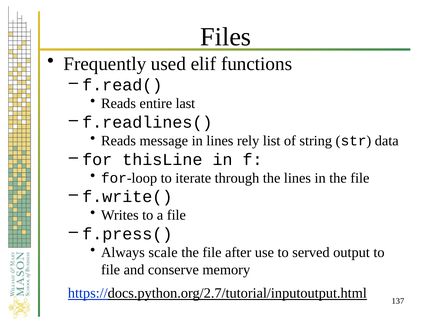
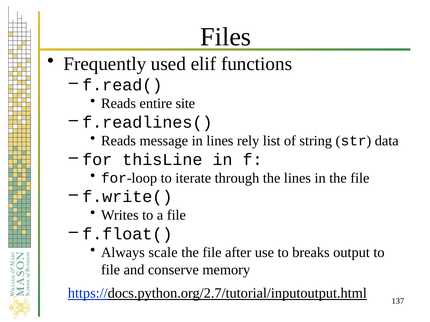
last: last -> site (185, 104)
f.press(: f.press( -> f.float( (127, 234)
served: served -> breaks (311, 253)
